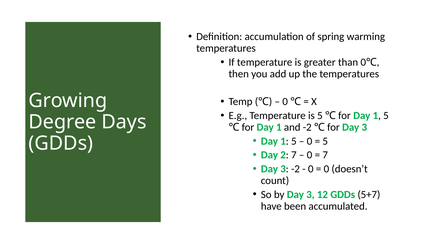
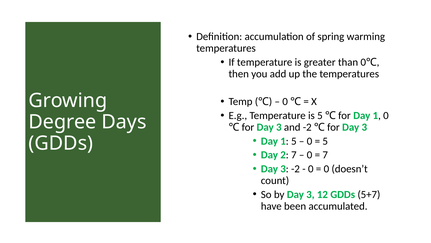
5: 5 -> 0 (386, 115)
1: 1 -> 3 (279, 127)
